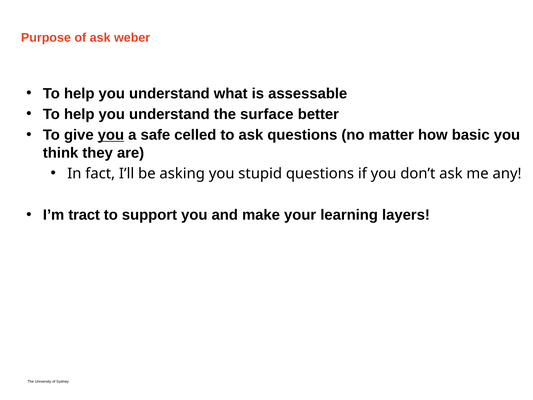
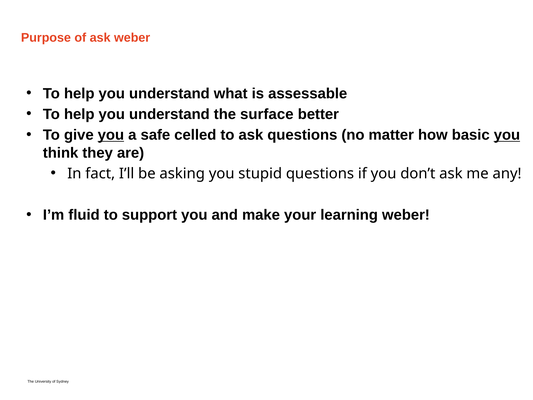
you underline: none -> present (507, 135)
tract: tract -> fluid (84, 215)
learning layers: layers -> weber (406, 215)
